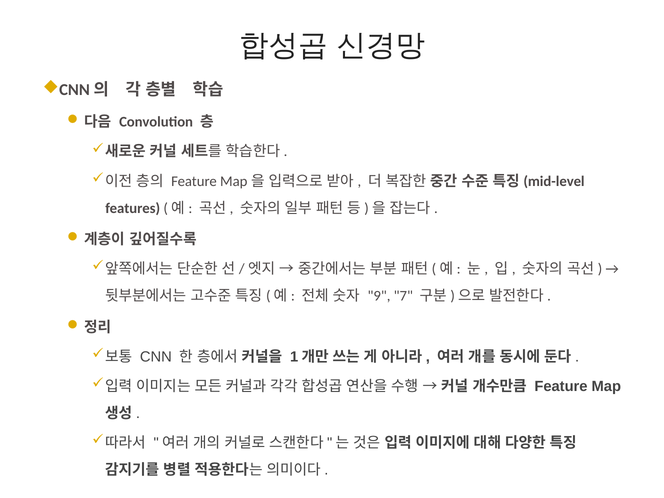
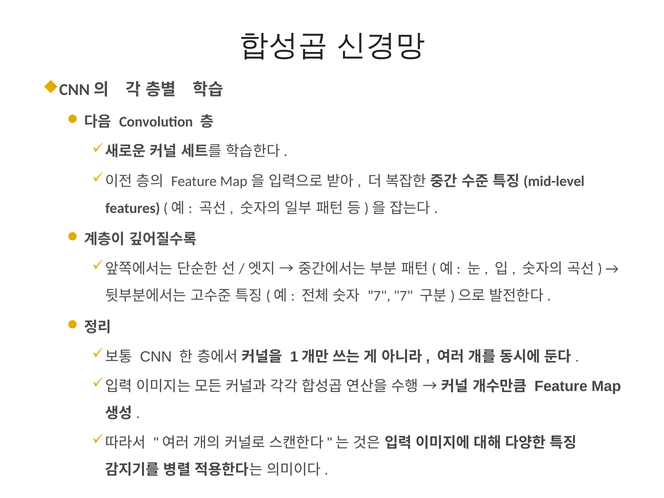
9: 9 -> 7 (379, 296)
